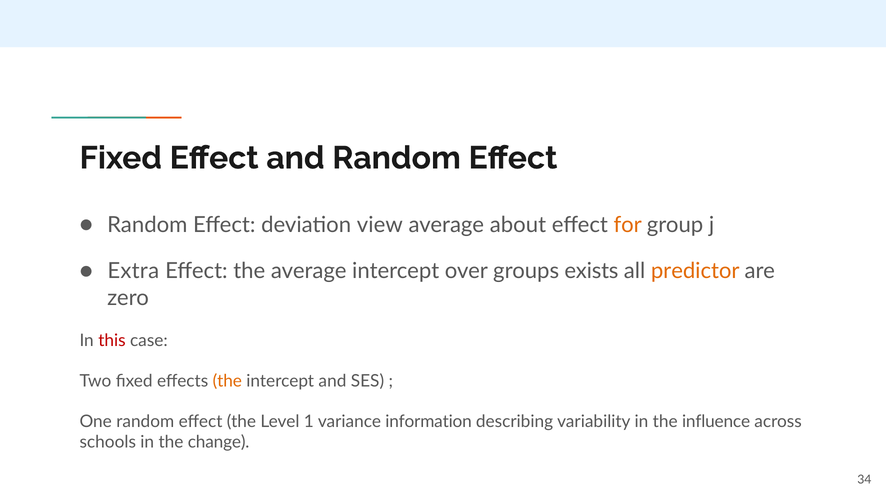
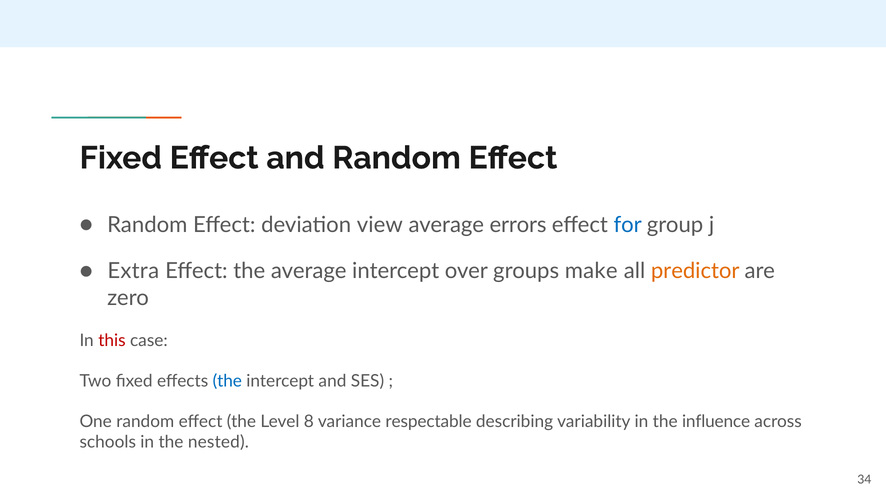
about: about -> errors (518, 225)
for colour: orange -> blue (628, 225)
exists: exists -> make (591, 271)
the colour: orange -> blue (227, 381)
1: 1 -> 8 (309, 422)
information: information -> respectable (429, 422)
change: change -> nested (218, 442)
